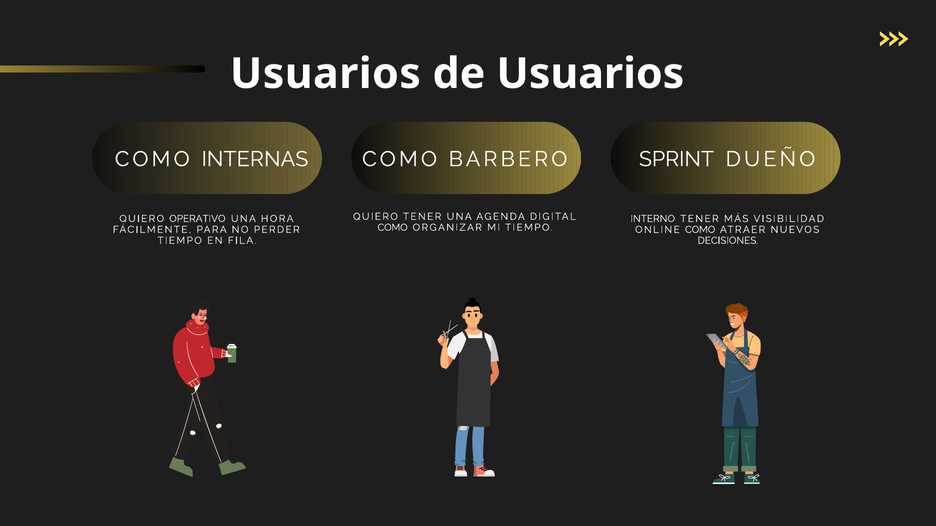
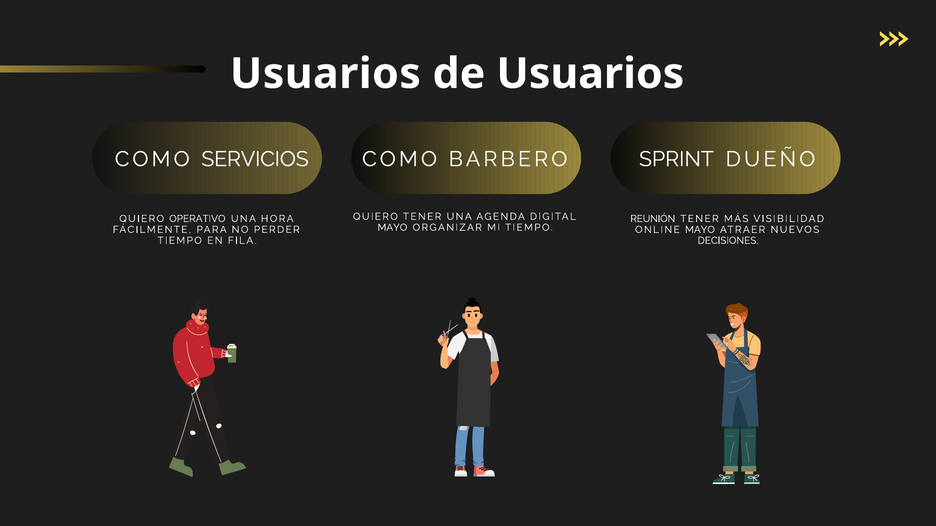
INTERNAS: INTERNAS -> SERVICIOS (255, 159)
INTERNO: INTERNO -> REUNIÓN (653, 219)
COMO: COMO -> MAYO (392, 228)
ONLINE COMO: COMO -> MAYO (700, 230)
